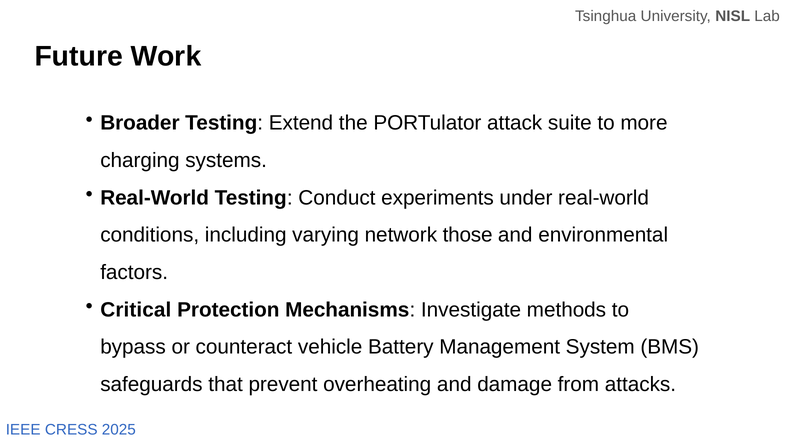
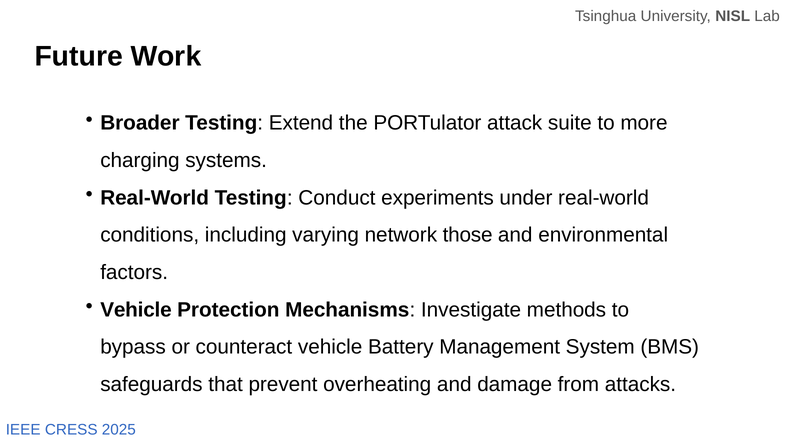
Critical: Critical -> Vehicle (136, 310)
